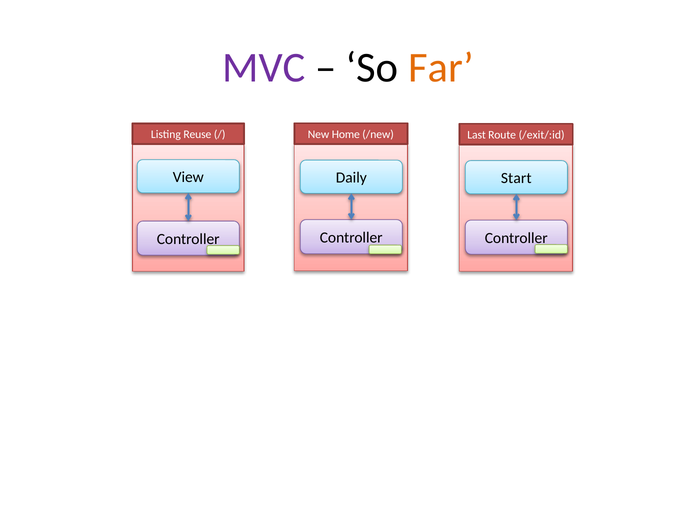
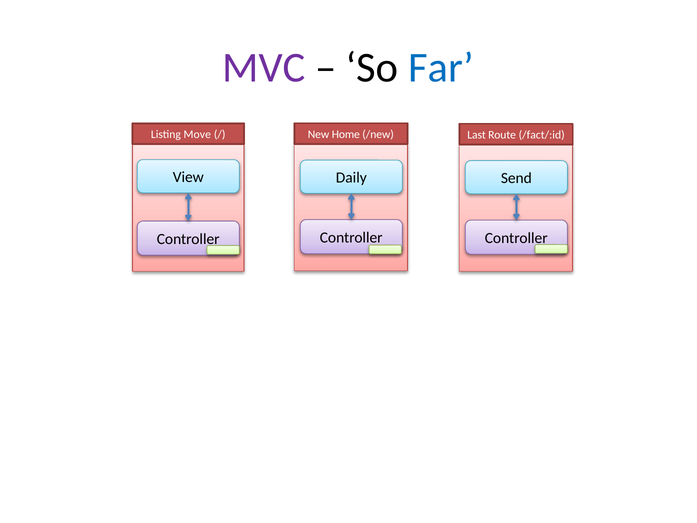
Far colour: orange -> blue (441, 67)
Reuse: Reuse -> Move (197, 134)
/exit/:id: /exit/:id -> /fact/:id (542, 135)
Start: Start -> Send (516, 178)
